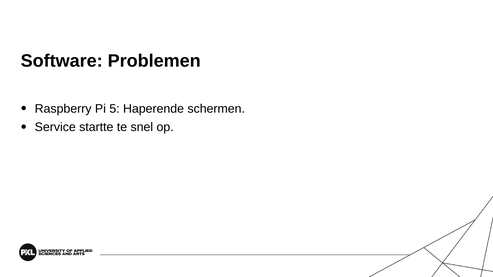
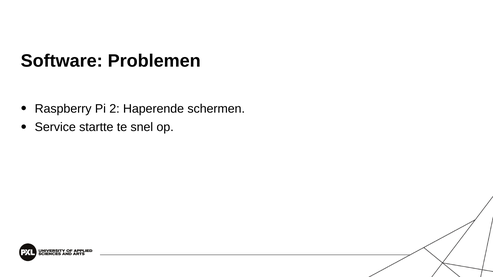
5: 5 -> 2 (114, 109)
